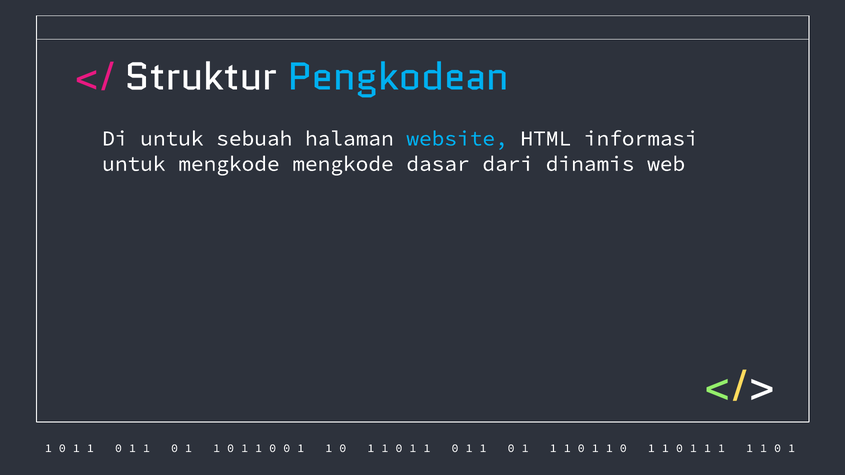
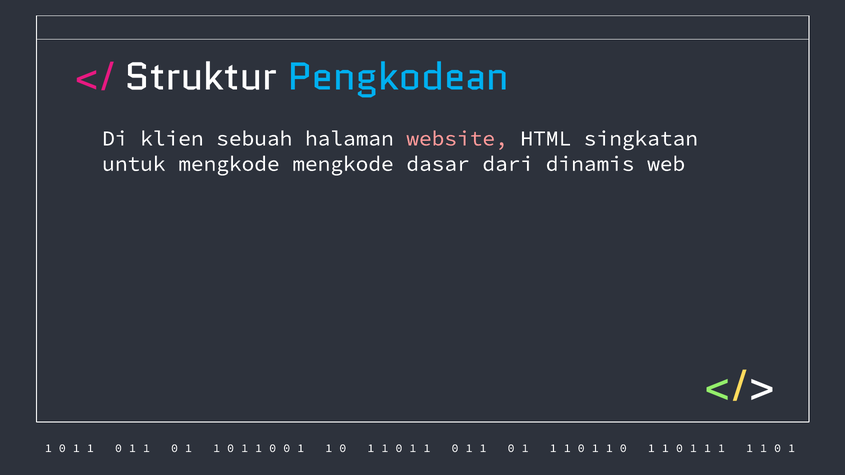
Di untuk: untuk -> klien (172, 139)
website colour: light blue -> pink (457, 139)
informasi: informasi -> singkatan (641, 139)
